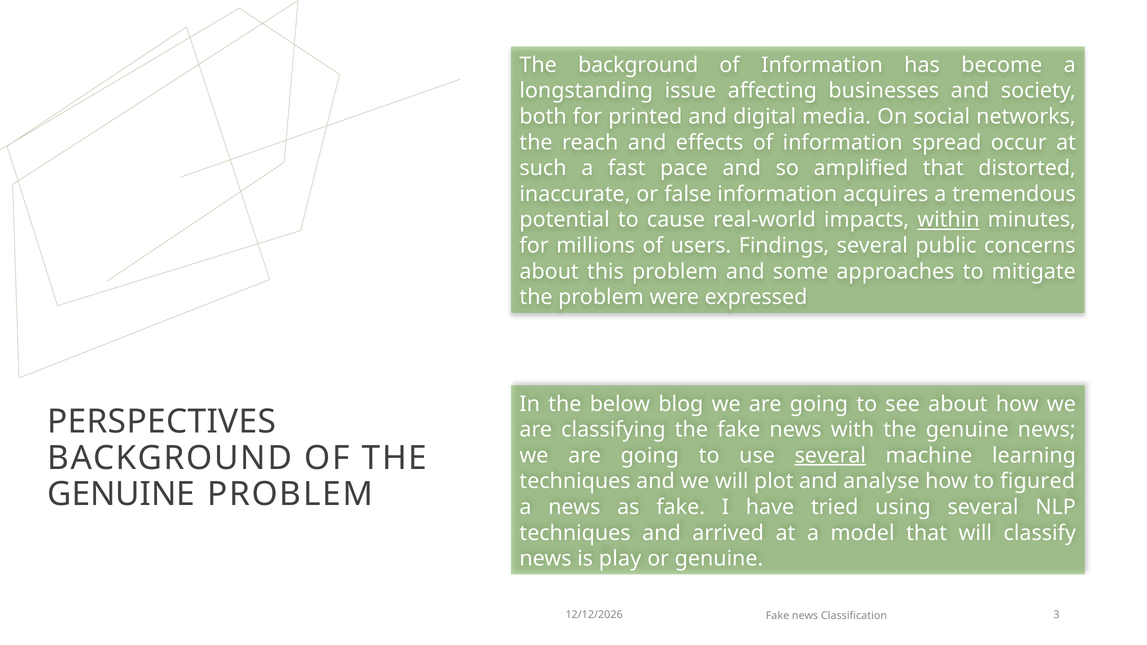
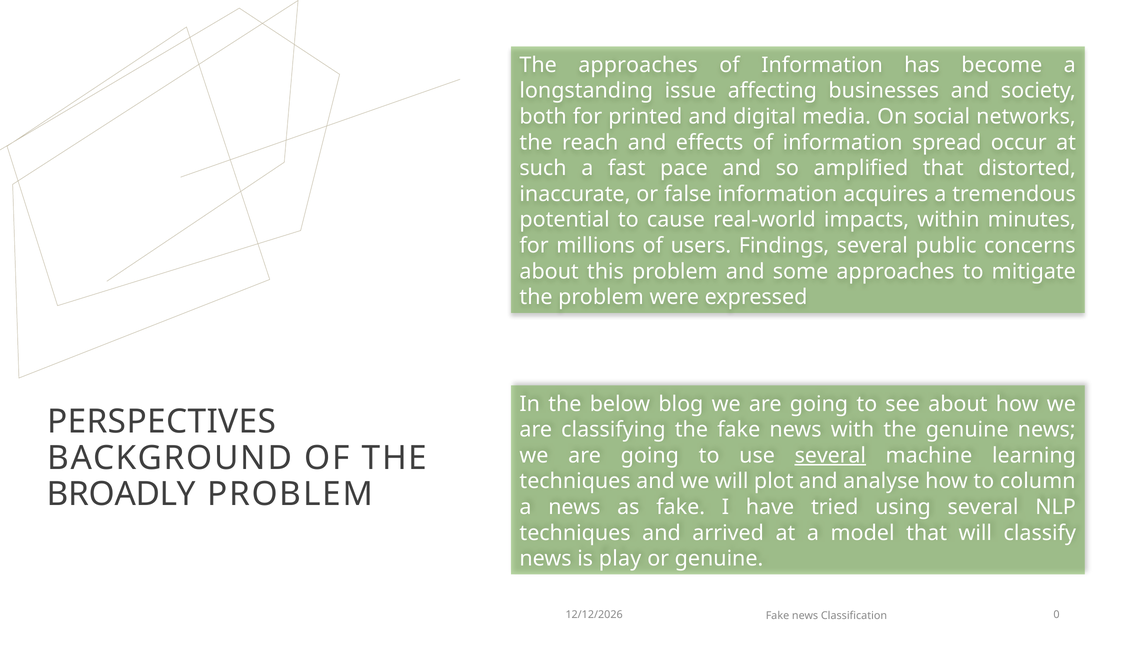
The background: background -> approaches (638, 65)
within underline: present -> none (948, 220)
figured: figured -> column (1038, 482)
GENUINE: GENUINE -> BROADLY (121, 494)
3: 3 -> 0 (1057, 615)
